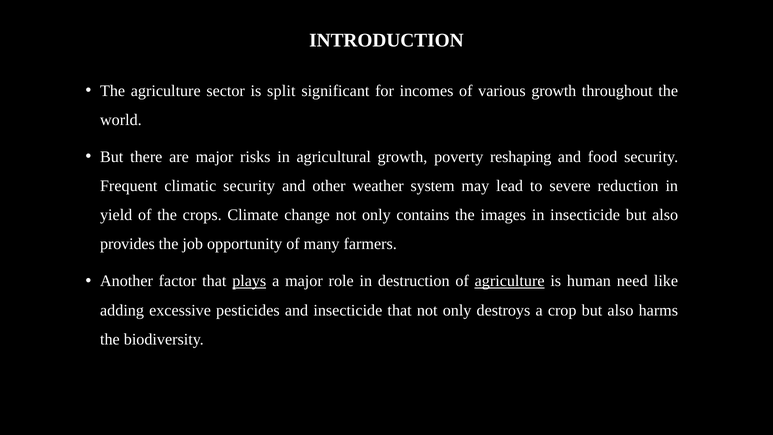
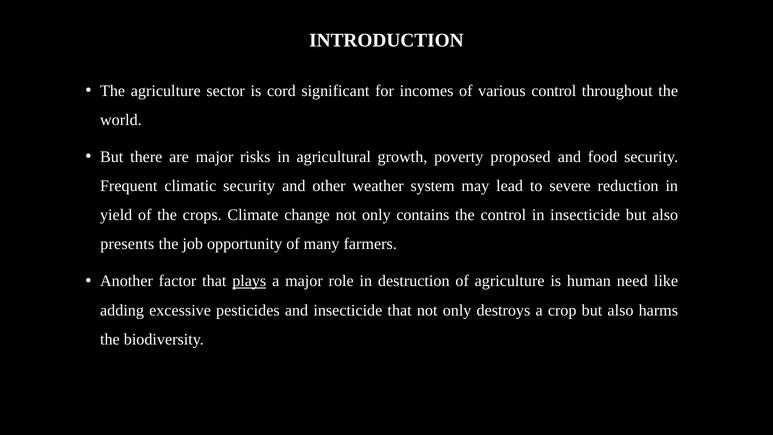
split: split -> cord (281, 91)
various growth: growth -> control (554, 91)
reshaping: reshaping -> proposed (521, 157)
the images: images -> control (503, 215)
provides: provides -> presents (127, 244)
agriculture underline: present -> none (510, 281)
